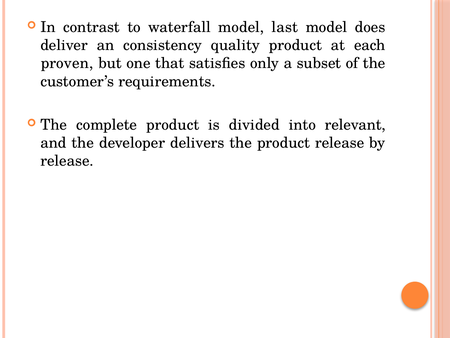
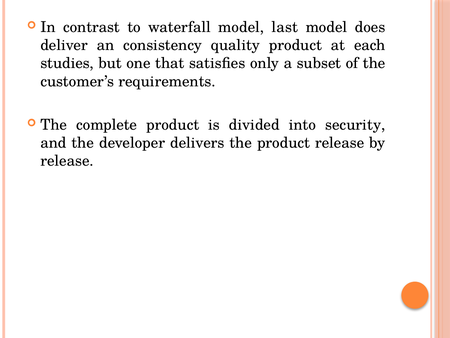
proven: proven -> studies (67, 63)
relevant: relevant -> security (355, 125)
